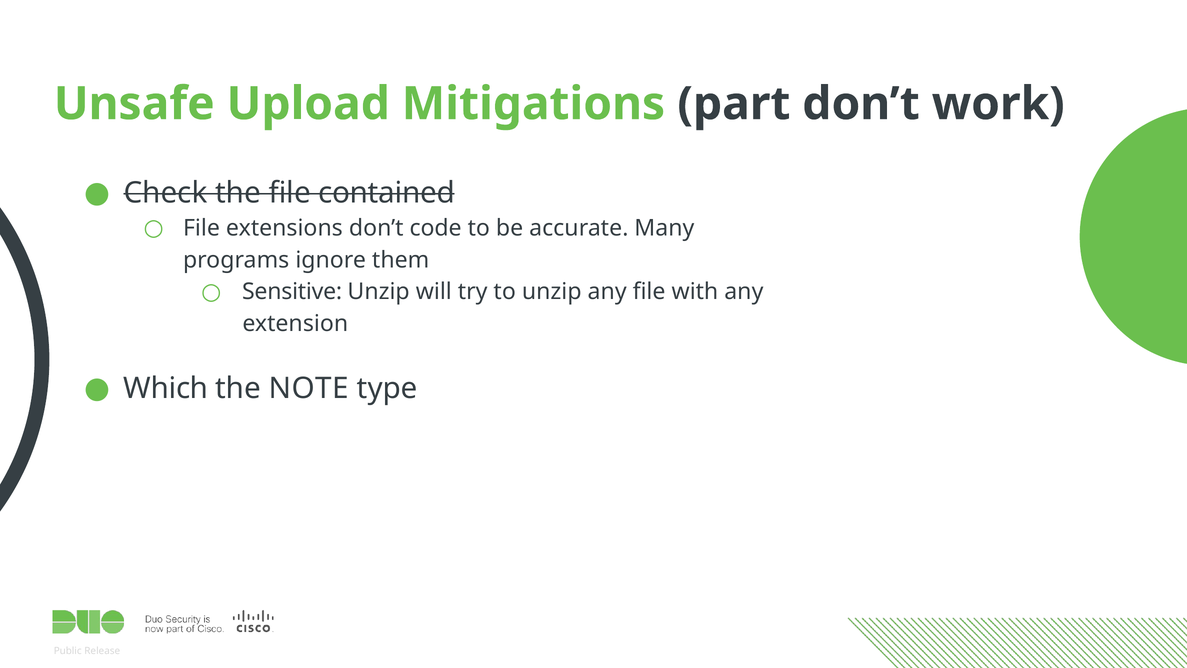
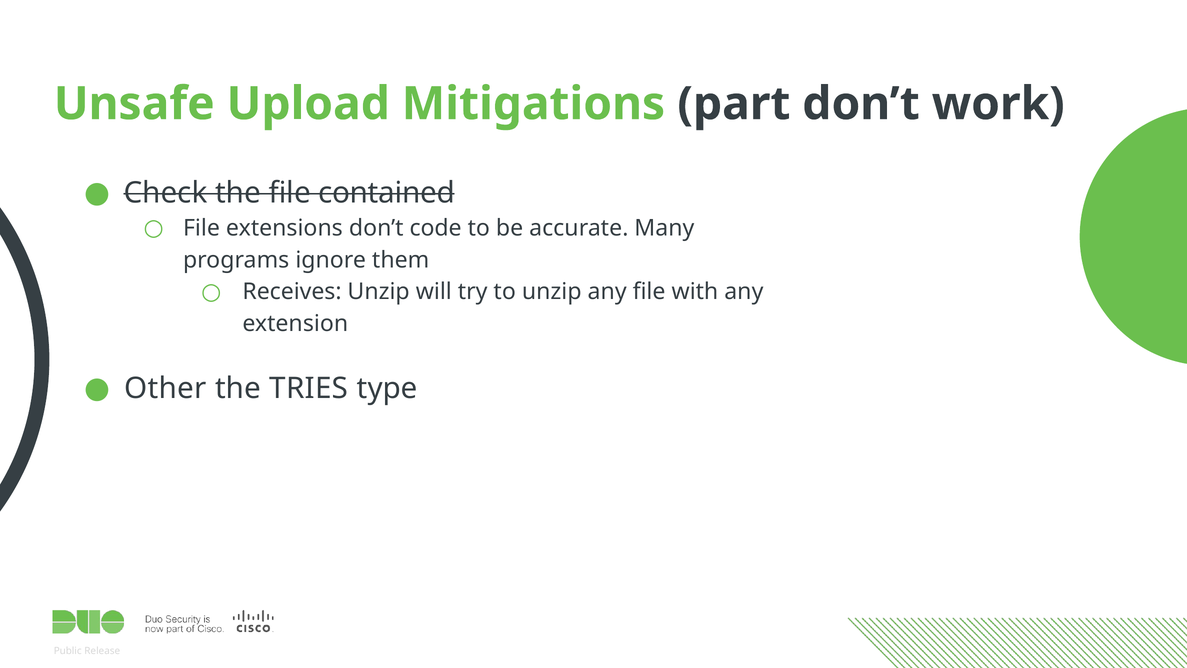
Sensitive: Sensitive -> Receives (292, 292)
Which: Which -> Other (165, 388)
NOTE: NOTE -> TRIES (309, 388)
